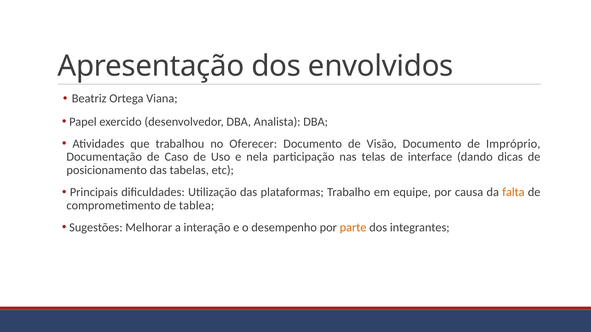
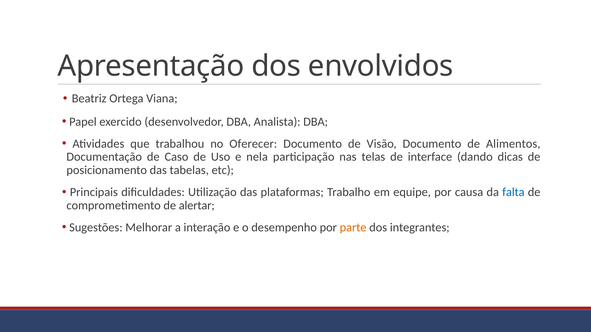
Impróprio: Impróprio -> Alimentos (513, 144)
falta colour: orange -> blue (513, 192)
tablea: tablea -> alertar (197, 206)
